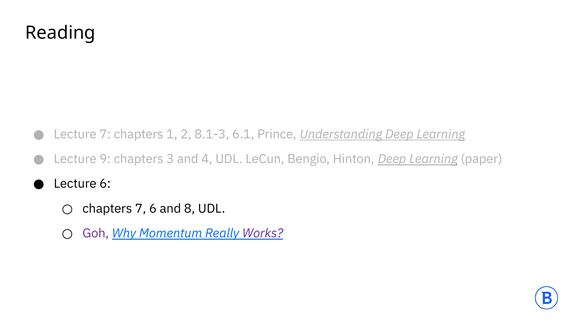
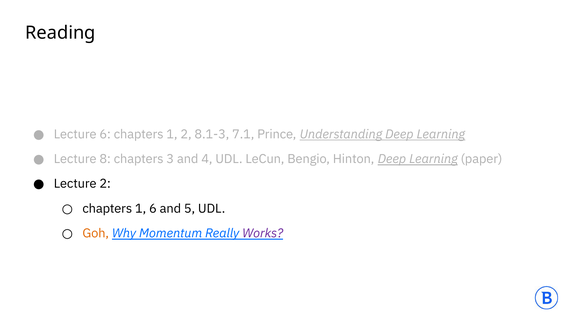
Lecture 7: 7 -> 6 (105, 134)
6.1: 6.1 -> 7.1 (243, 134)
9: 9 -> 8 (105, 159)
Lecture 6: 6 -> 2 (105, 184)
7: 7 -> 1 (141, 208)
8: 8 -> 5 (190, 208)
Goh colour: purple -> orange (96, 233)
